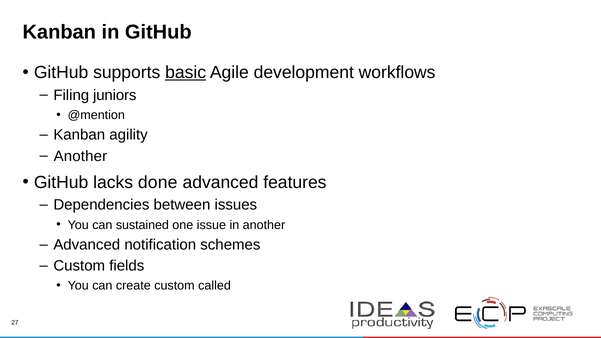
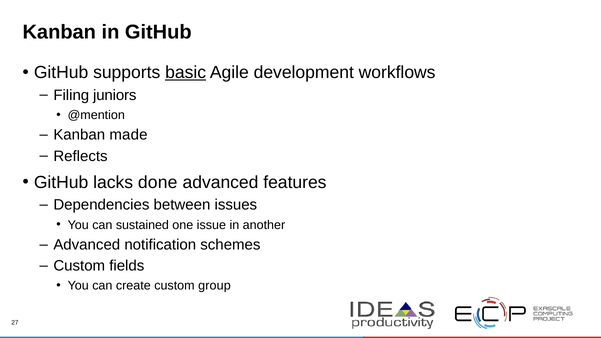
agility: agility -> made (128, 135)
Another: Another -> Reflects (81, 156)
called: called -> group (214, 286)
